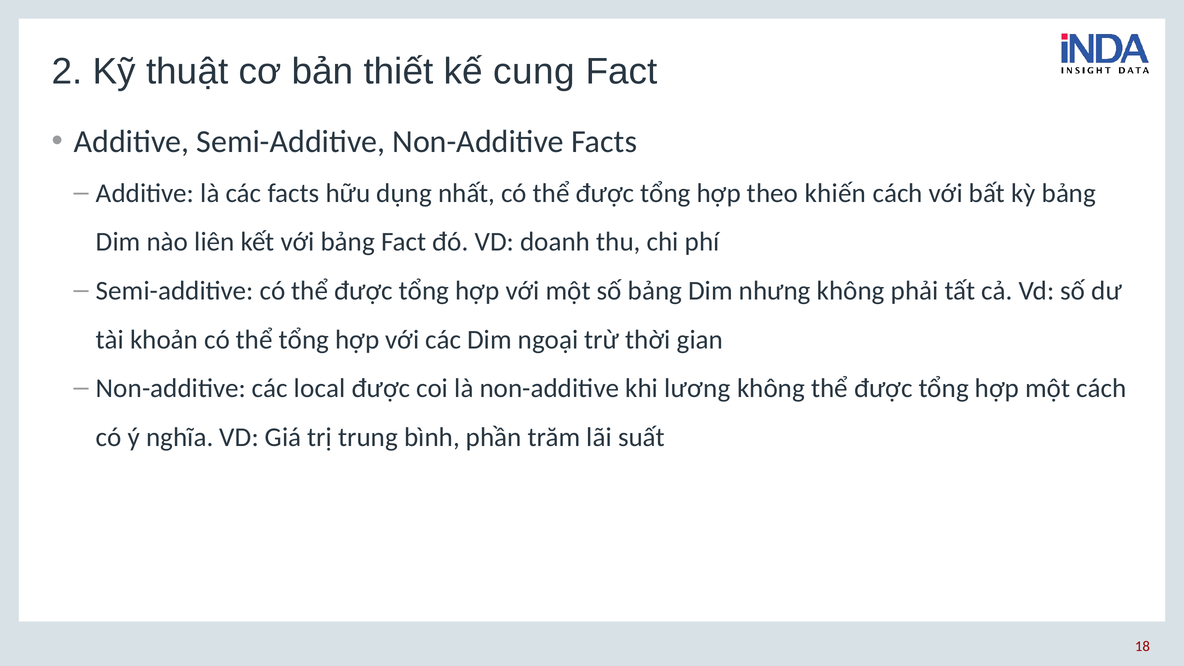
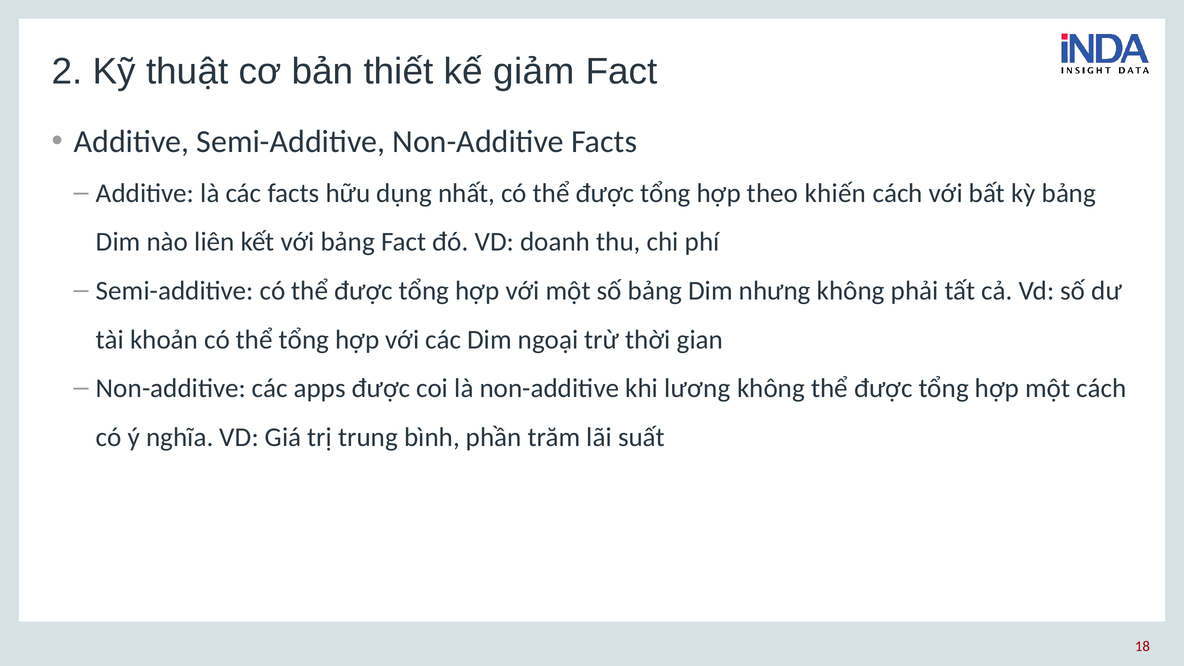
cung: cung -> giảm (534, 71)
local: local -> apps (320, 388)
